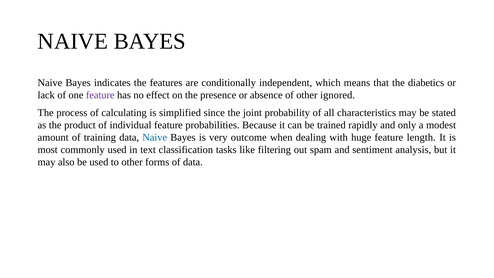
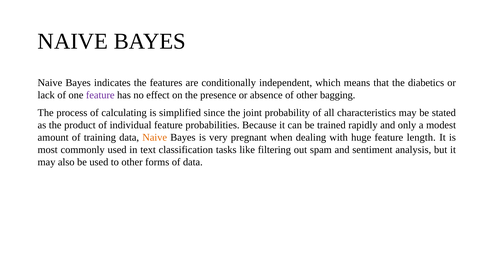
ignored: ignored -> bagging (338, 95)
Naive colour: blue -> orange (155, 137)
outcome: outcome -> pregnant (249, 137)
